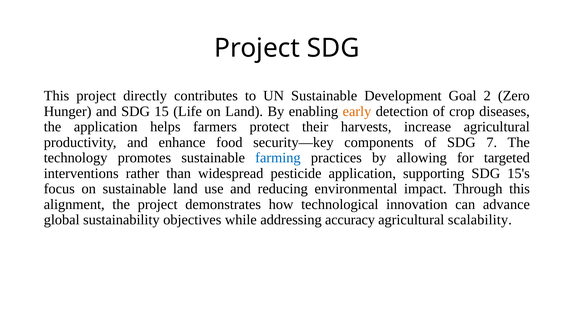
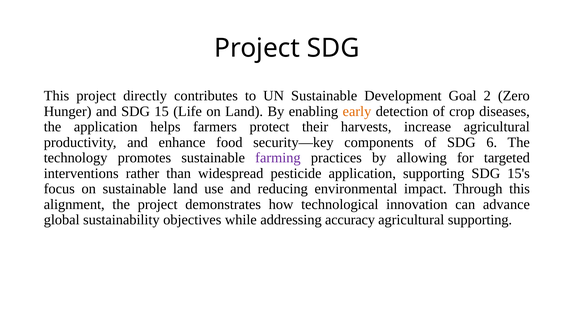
7: 7 -> 6 (492, 142)
farming colour: blue -> purple (278, 158)
agricultural scalability: scalability -> supporting (480, 220)
